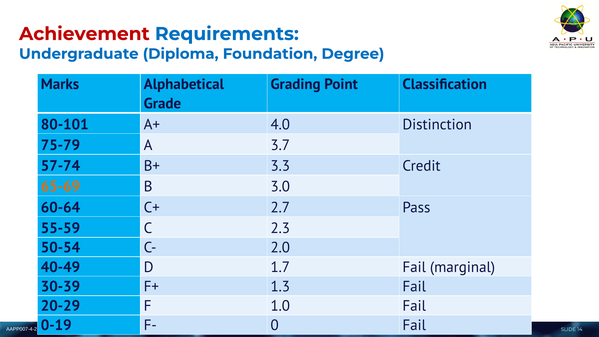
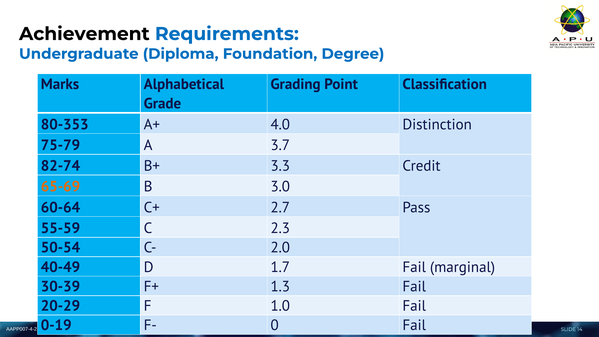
Achievement colour: red -> black (84, 34)
80-101: 80-101 -> 80-353 (65, 124)
57-74: 57-74 -> 82-74 (60, 166)
